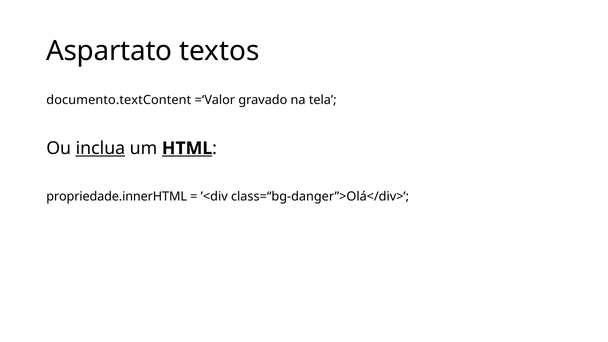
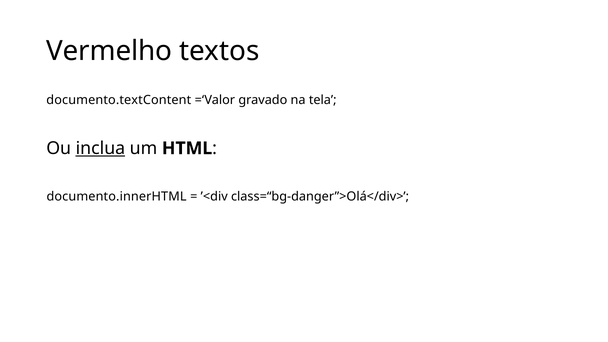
Aspartato: Aspartato -> Vermelho (109, 51)
HTML underline: present -> none (187, 148)
propriedade.innerHTML: propriedade.innerHTML -> documento.innerHTML (117, 197)
